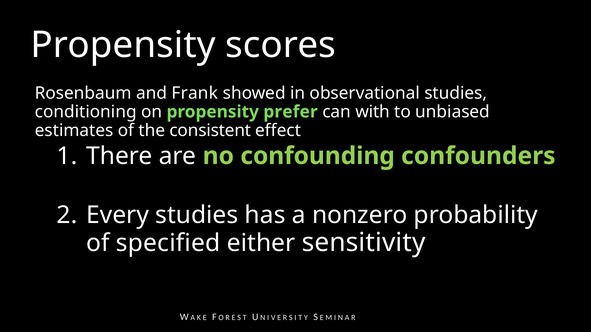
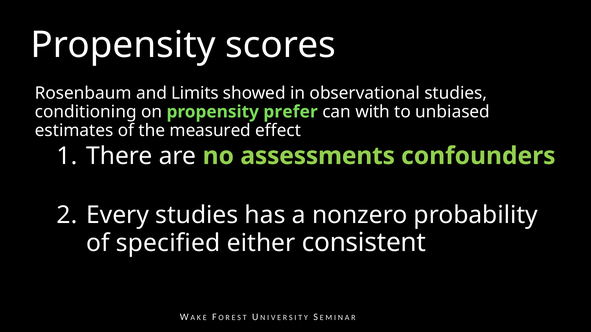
Frank: Frank -> Limits (195, 93)
consistent: consistent -> measured (210, 131)
confounding: confounding -> assessments (318, 156)
sensitivity: sensitivity -> consistent (364, 243)
